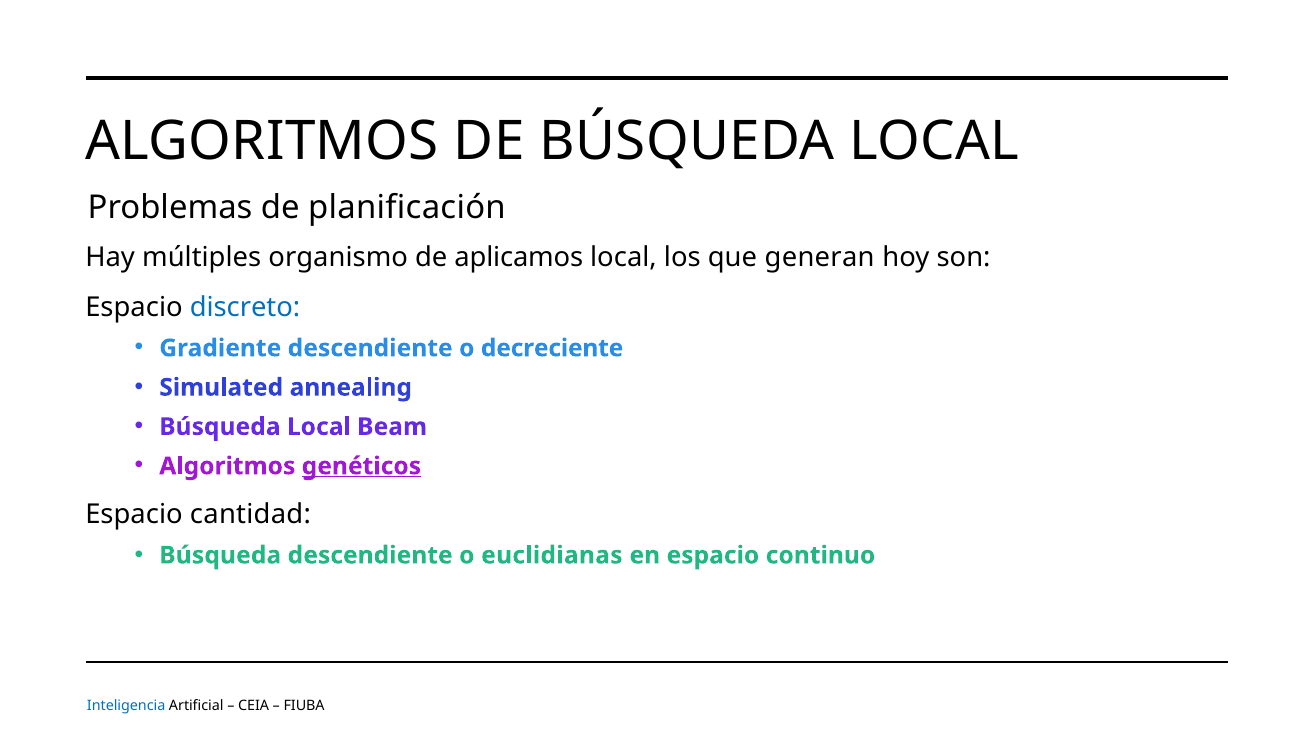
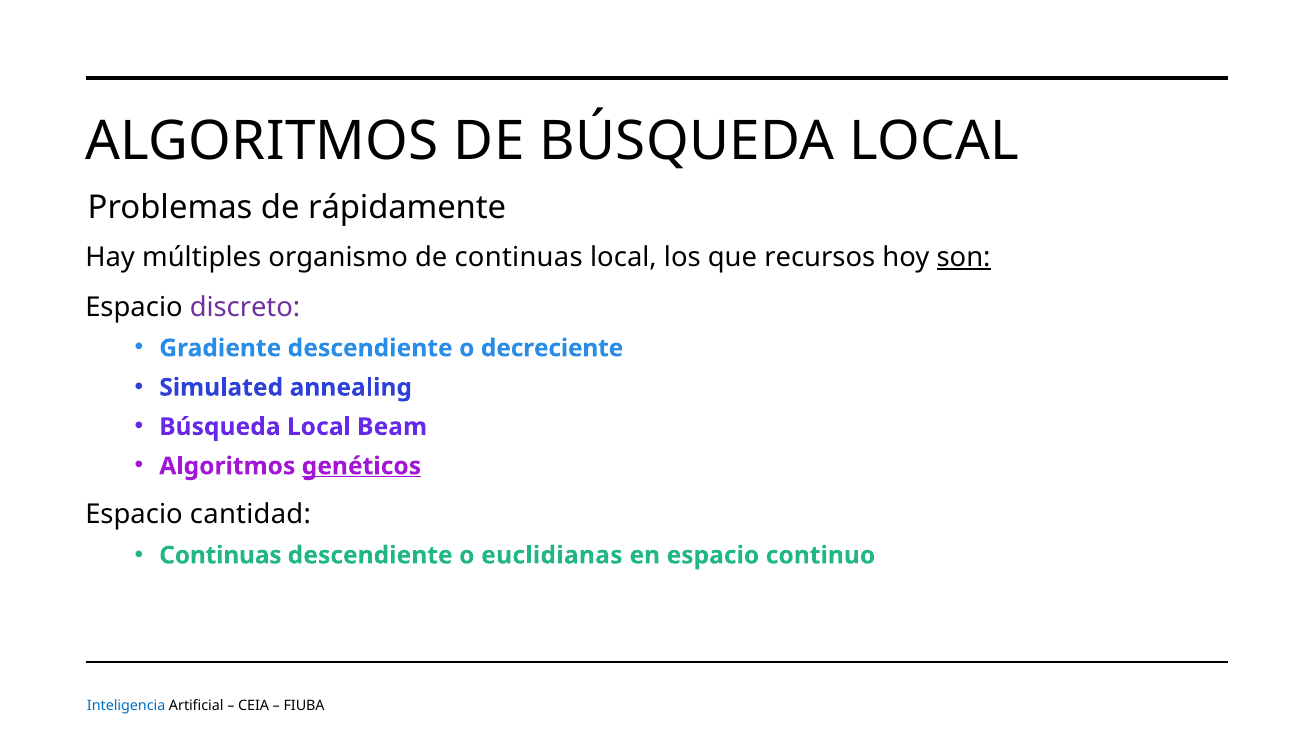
planificación: planificación -> rápidamente (407, 208)
de aplicamos: aplicamos -> continuas (519, 258)
generan: generan -> recursos (820, 258)
son underline: none -> present (964, 258)
discreto colour: blue -> purple (245, 307)
Búsqueda: Búsqueda -> Continuas (220, 555)
